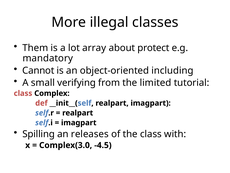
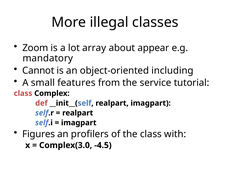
Them: Them -> Zoom (35, 48)
protect: protect -> appear (153, 48)
verifying: verifying -> features (76, 83)
limited: limited -> service (156, 83)
Spilling: Spilling -> Figures (39, 134)
releases: releases -> profilers (90, 134)
